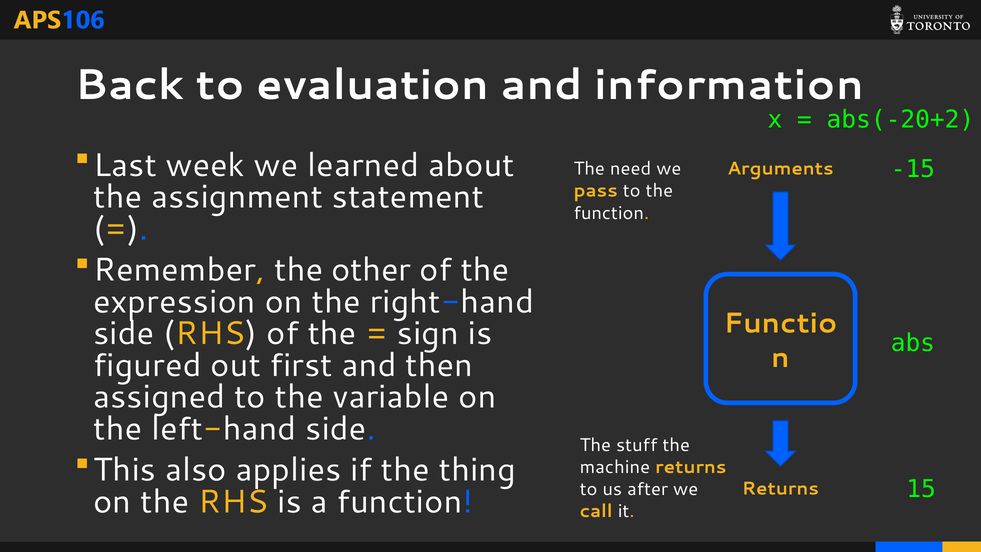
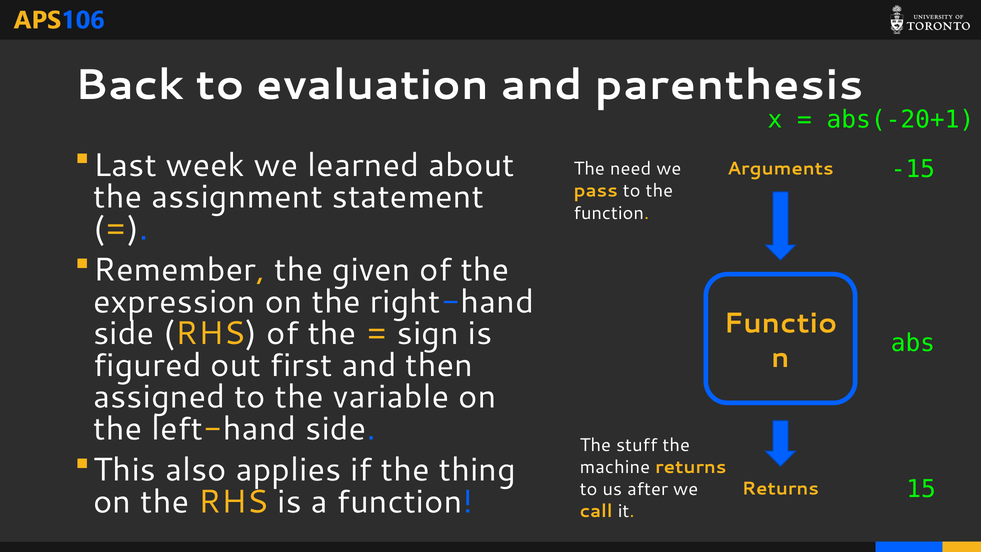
information: information -> parenthesis (729, 85)
abs(-20+2: abs(-20+2 -> abs(-20+1 (900, 120)
other: other -> given (371, 270)
